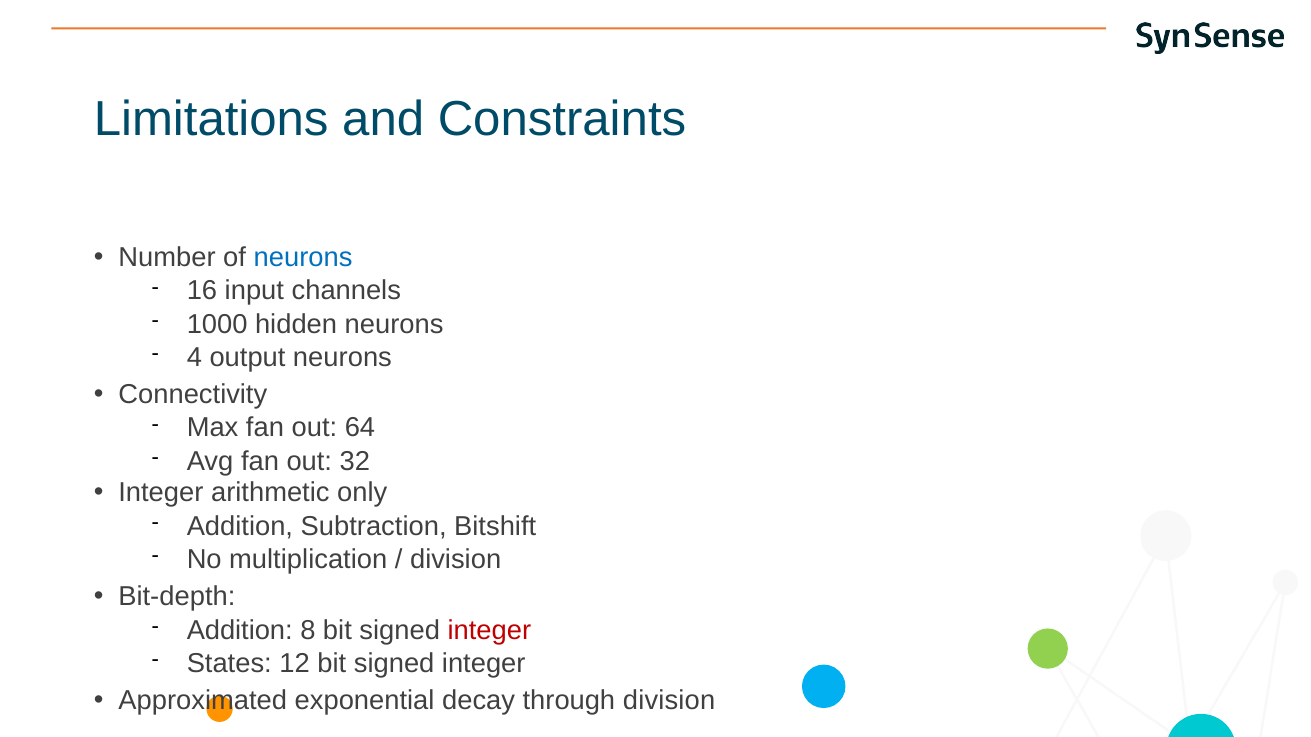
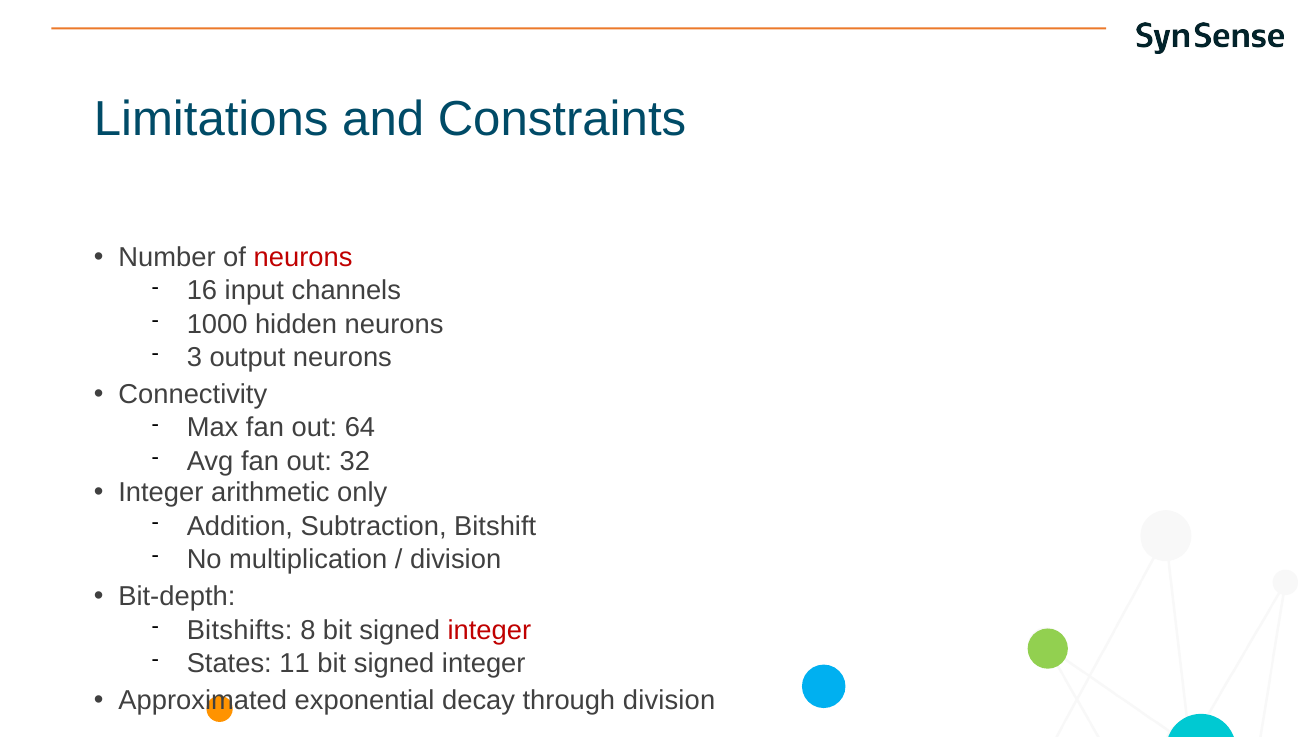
neurons colour: blue -> red (303, 258)
4: 4 -> 3 (194, 358)
Addition: Addition -> Bitshifts (240, 630)
12: 12 -> 11 (295, 664)
